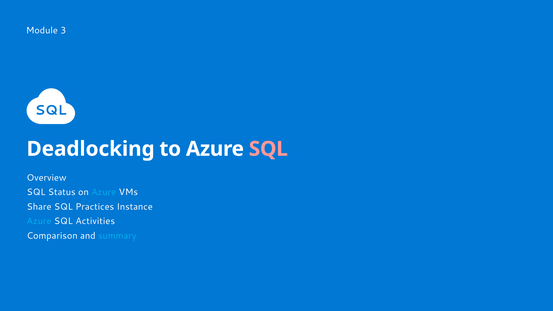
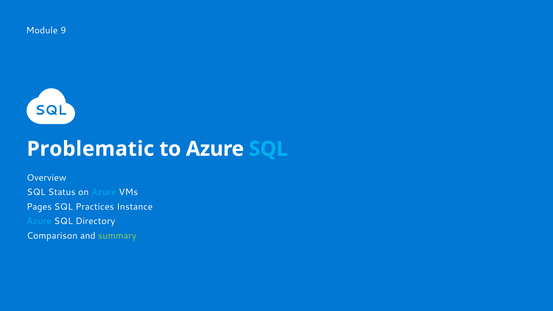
3: 3 -> 9 (63, 31)
Deadlocking: Deadlocking -> Problematic (90, 149)
SQL colour: pink -> light blue (268, 149)
Share: Share -> Pages (39, 207)
Activities: Activities -> Directory (95, 221)
summary colour: light blue -> light green (117, 236)
